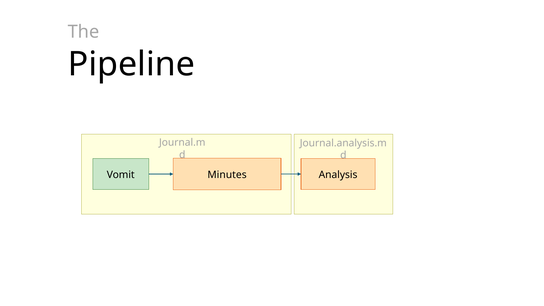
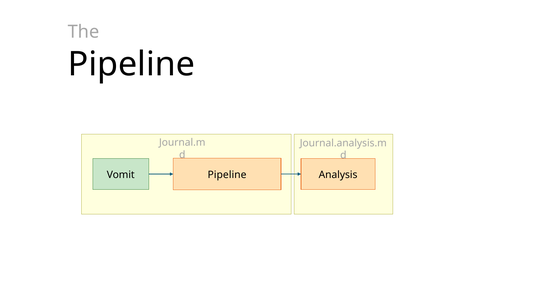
Minutes: Minutes -> Pipeline (227, 175)
